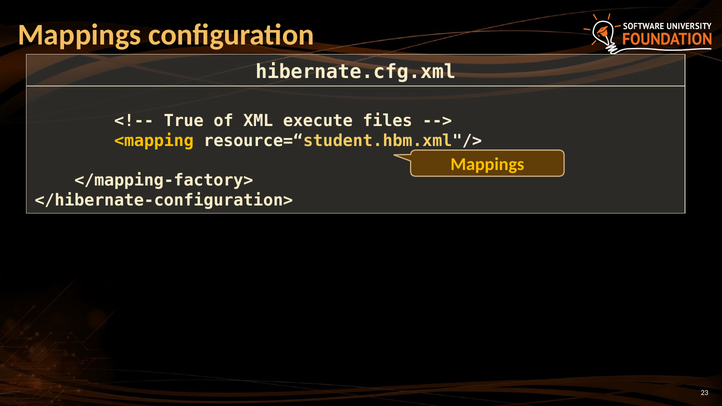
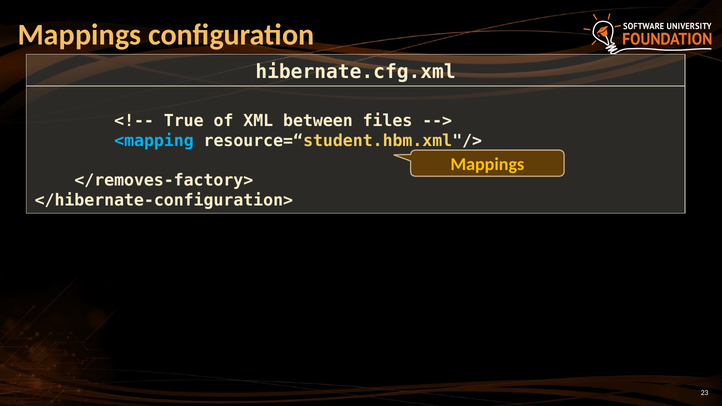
execute: execute -> between (318, 121)
<mapping colour: yellow -> light blue (154, 141)
</mapping-factory>: </mapping-factory> -> </removes-factory> (164, 181)
